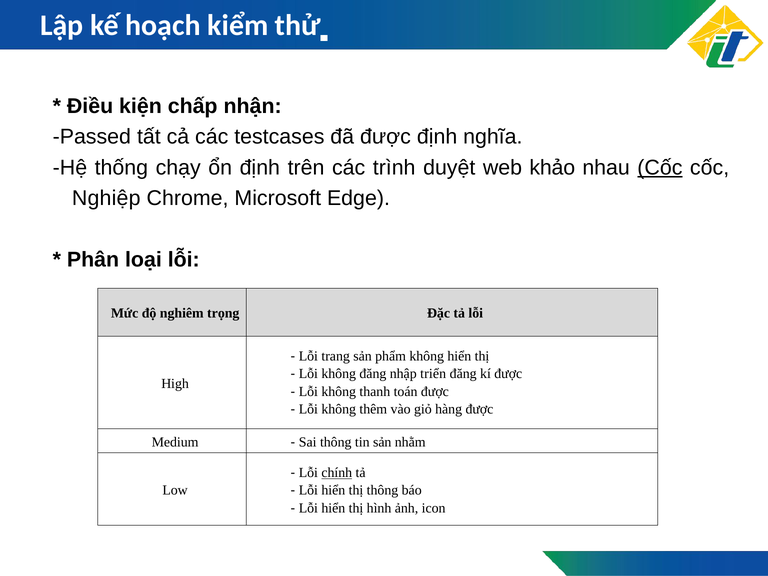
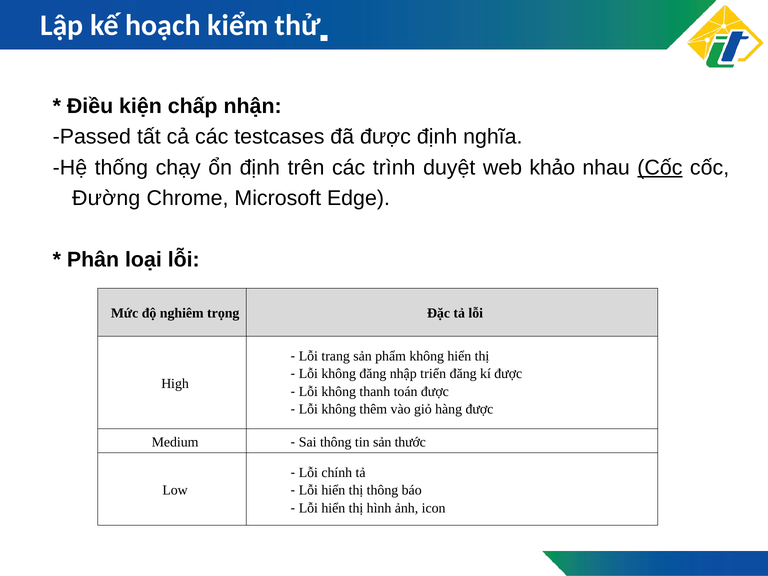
Nghiệp: Nghiệp -> Đường (106, 198)
nhằm: nhằm -> thước (410, 442)
chính underline: present -> none (337, 473)
